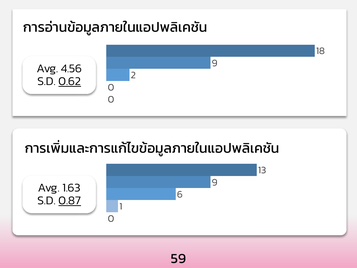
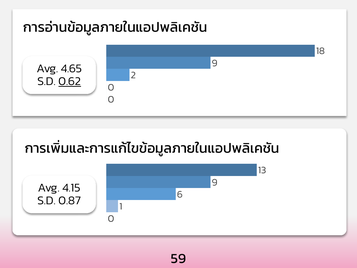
4.56: 4.56 -> 4.65 (71, 68)
1.63: 1.63 -> 4.15 (71, 187)
0.87 underline: present -> none (70, 200)
